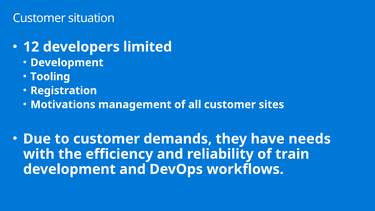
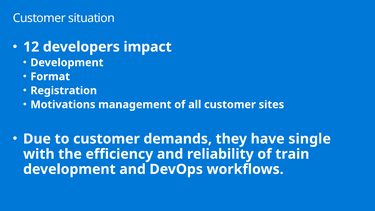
limited: limited -> impact (148, 47)
Tooling: Tooling -> Format (50, 77)
needs: needs -> single (310, 139)
